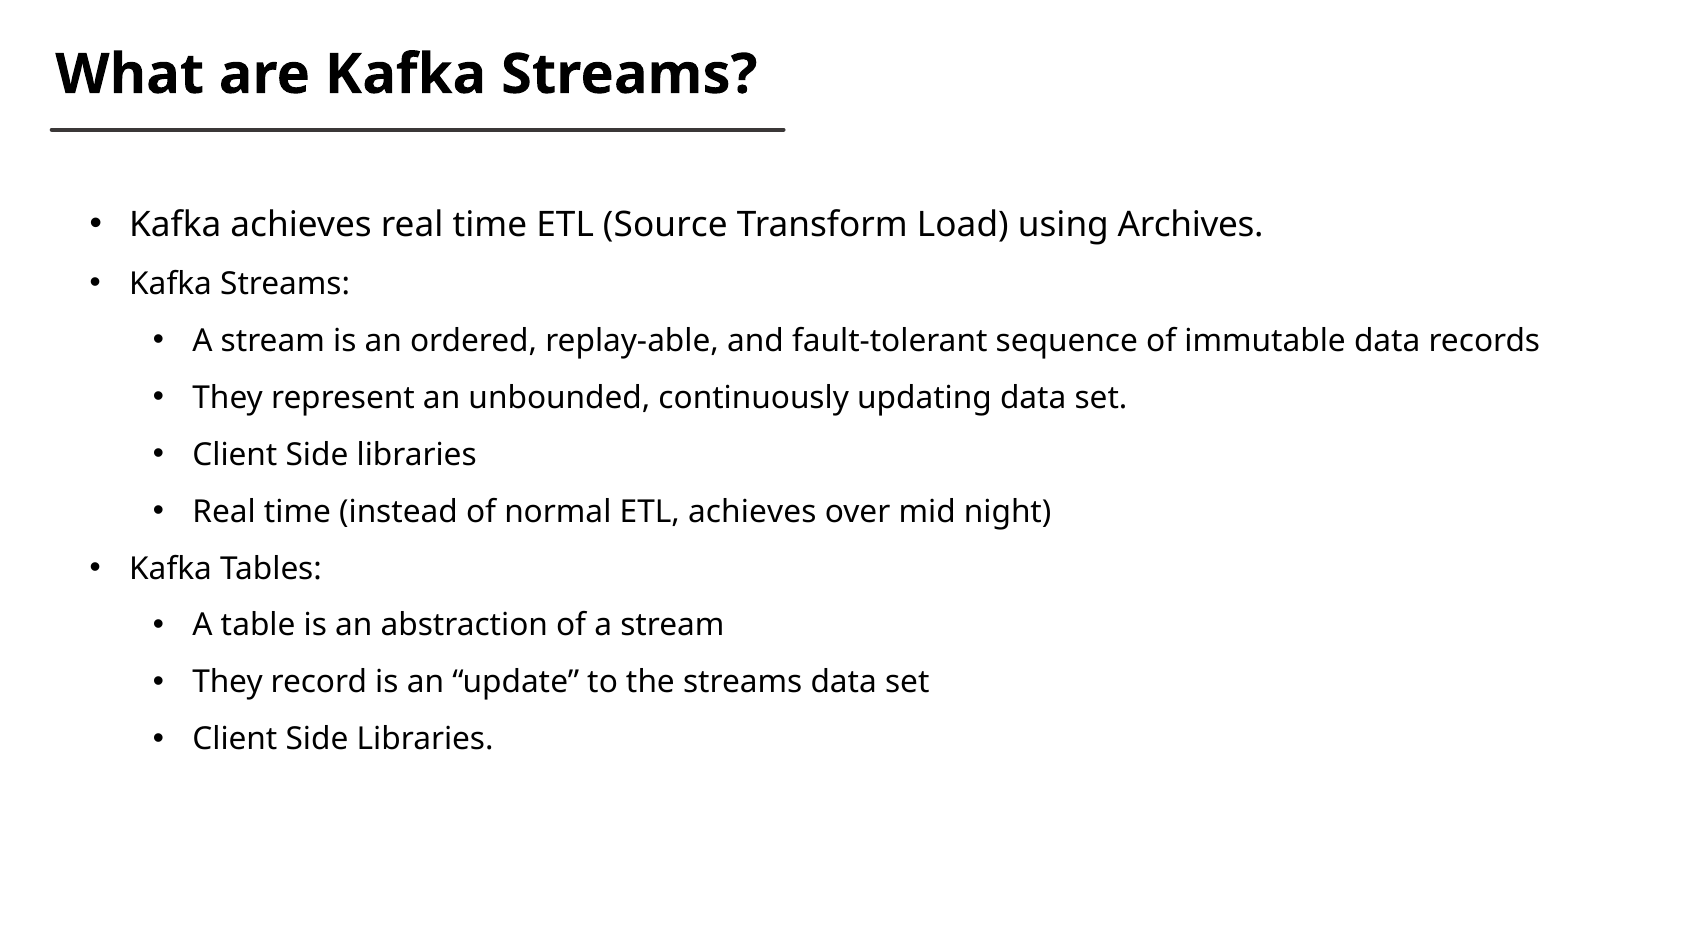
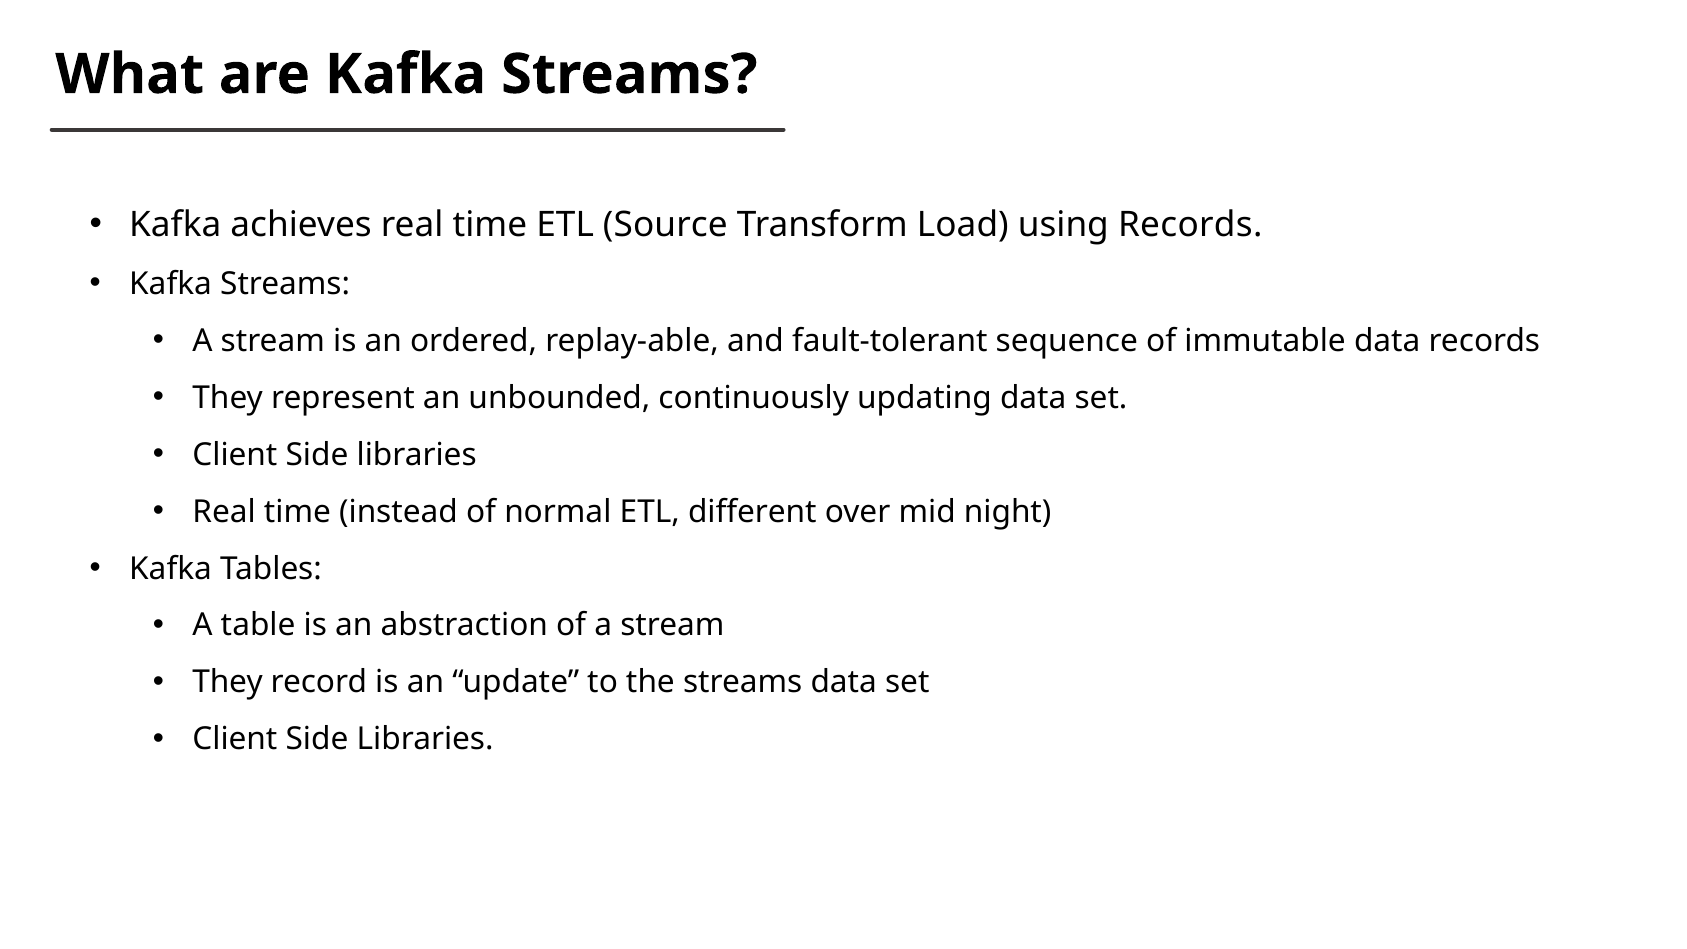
using Archives: Archives -> Records (1190, 225)
ETL achieves: achieves -> different (752, 512)
